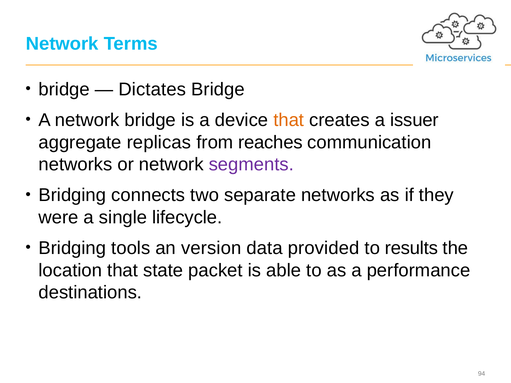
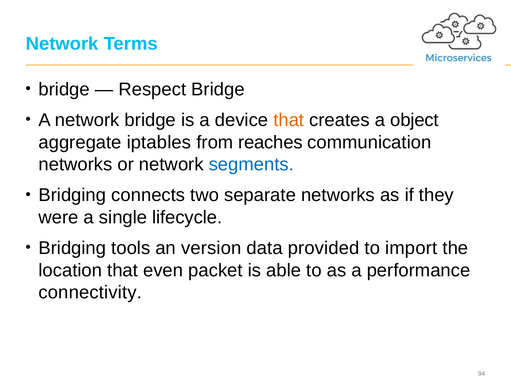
Dictates: Dictates -> Respect (152, 90)
issuer: issuer -> object (414, 120)
replicas: replicas -> iptables (159, 142)
segments colour: purple -> blue (251, 165)
results: results -> import (411, 248)
state: state -> even (163, 270)
destinations: destinations -> connectivity (90, 293)
